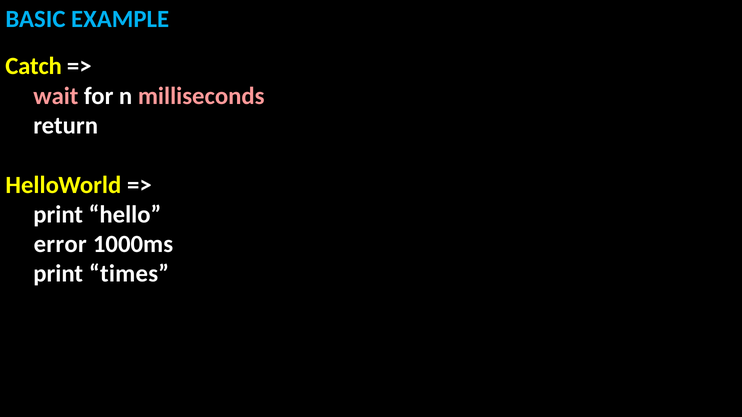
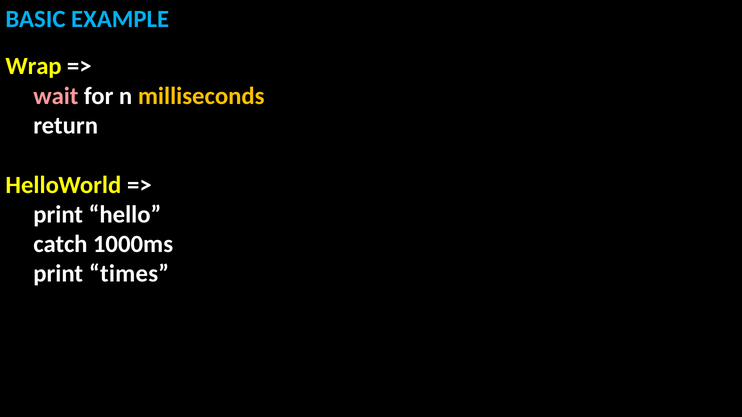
Catch: Catch -> Wrap (34, 66)
milliseconds colour: pink -> yellow (201, 96)
error: error -> catch (60, 244)
